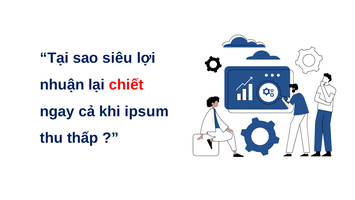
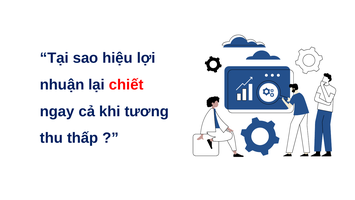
siêu: siêu -> hiệu (118, 58)
ipsum: ipsum -> tương (147, 111)
